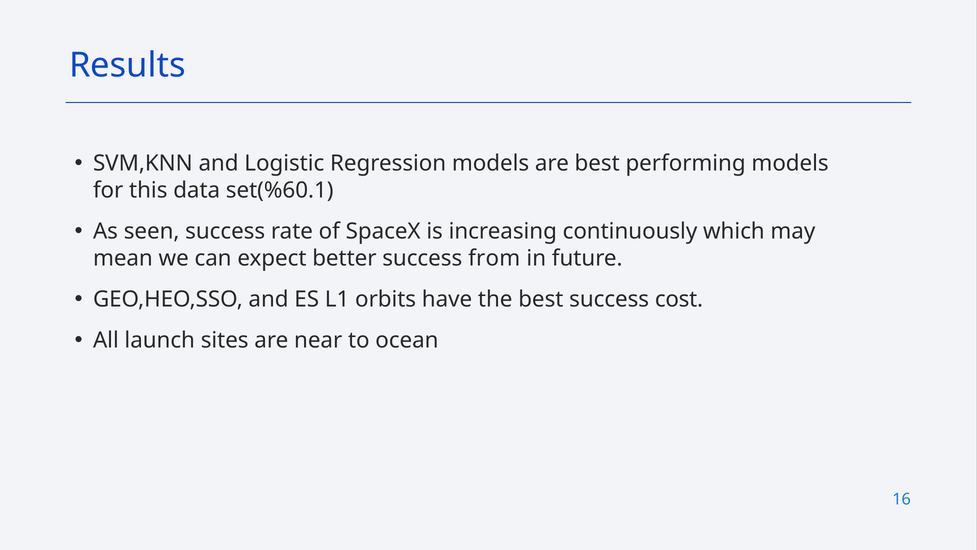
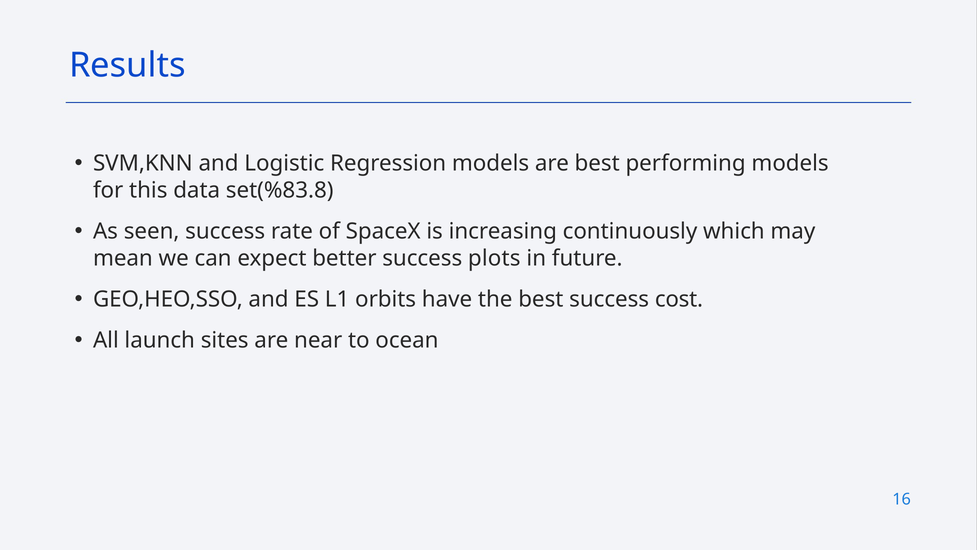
set(%60.1: set(%60.1 -> set(%83.8 (280, 190)
from: from -> plots (494, 258)
